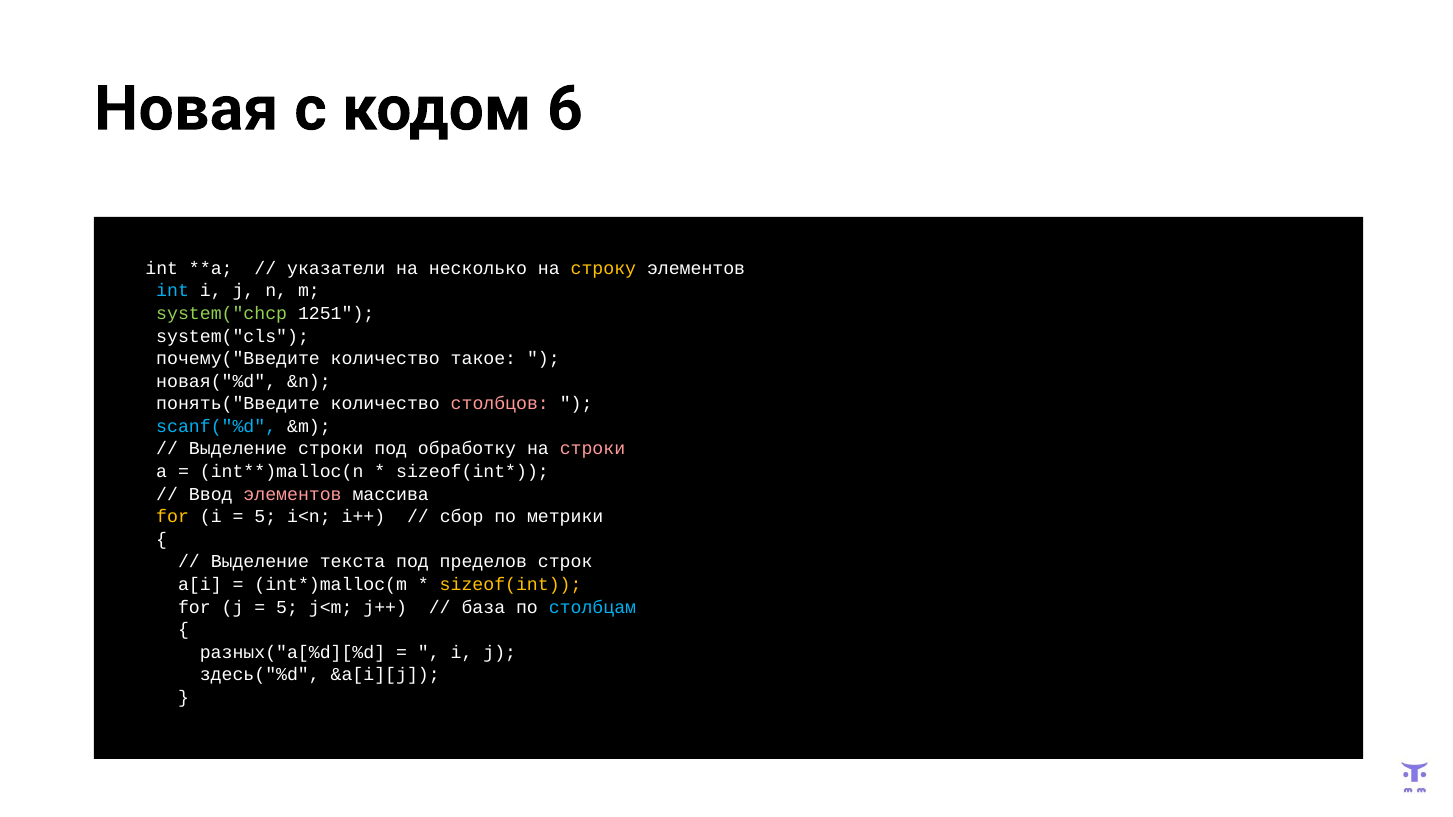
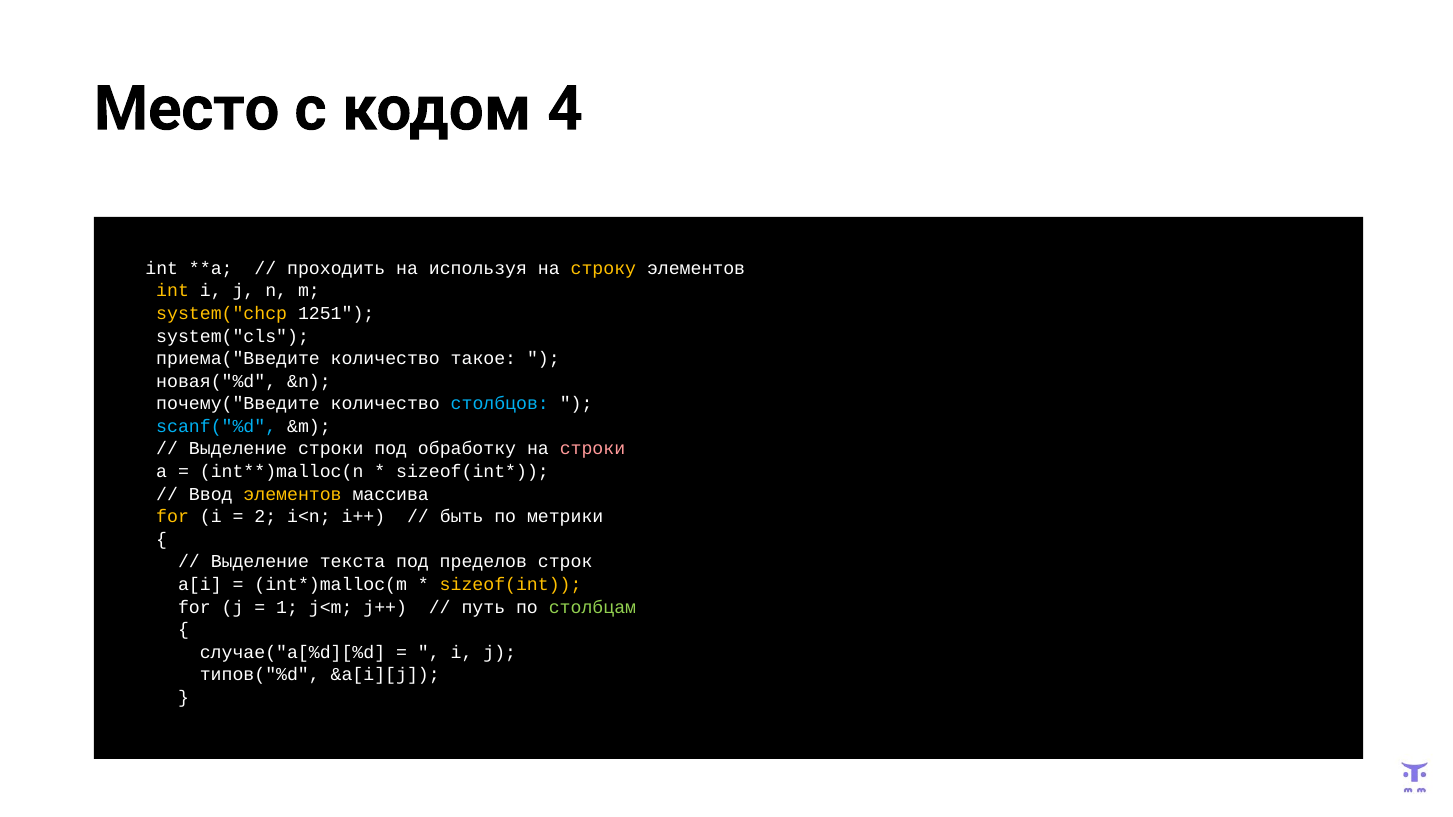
Новая: Новая -> Место (187, 109)
6: 6 -> 4 (565, 109)
указатели: указатели -> проходить (336, 268)
несколько: несколько -> используя (478, 268)
int colour: light blue -> yellow (173, 291)
system("chcp colour: light green -> yellow (222, 314)
почему("Введите: почему("Введите -> приема("Введите (238, 359)
понять("Введите: понять("Введите -> почему("Введите (238, 404)
столбцов colour: pink -> light blue (500, 404)
элементов colour: pink -> yellow (293, 494)
5: 5 -> 2 (265, 517)
сбор: сбор -> быть (462, 517)
5: 5 -> 1 (287, 607)
база: база -> путь (483, 607)
столбцам colour: light blue -> light green (592, 607)
разных("a[%d][%d: разных("a[%d][%d -> случае("a[%d][%d (293, 653)
здесь("%d: здесь("%d -> типов("%d (260, 675)
